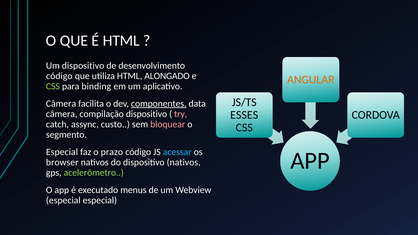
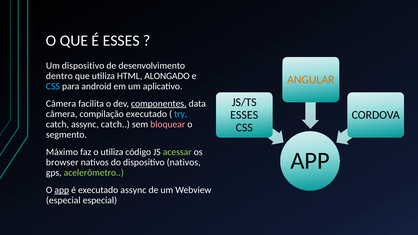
É HTML: HTML -> ESSES (121, 41)
código: código -> dentro (59, 76)
CSS colour: light green -> light blue (53, 86)
binding: binding -> android (96, 86)
compilação dispositivo: dispositivo -> executado (146, 114)
try colour: pink -> light blue (181, 114)
assync custo: custo -> catch (115, 124)
Especial: Especial -> Máximo (62, 152)
o prazo: prazo -> utiliza (112, 152)
acessar colour: light blue -> light green (177, 152)
app underline: none -> present (62, 190)
executado menus: menus -> assync (133, 190)
